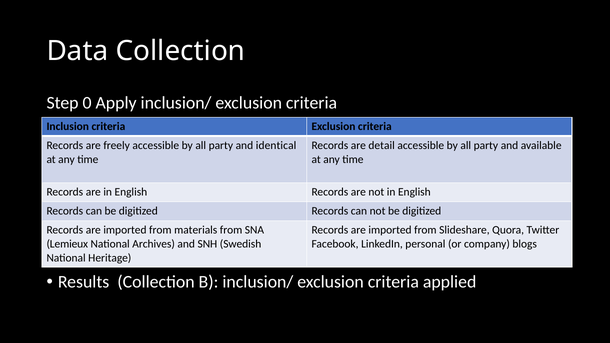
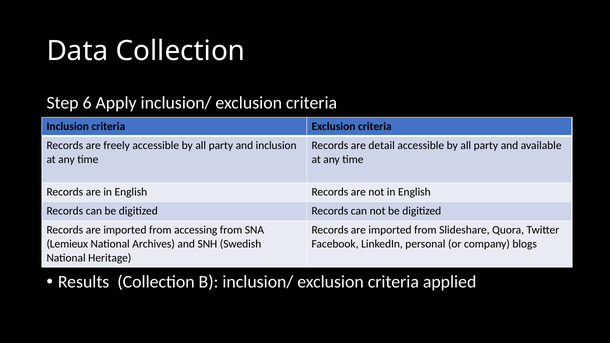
0: 0 -> 6 (87, 103)
and identical: identical -> inclusion (276, 146)
materials: materials -> accessing (196, 230)
